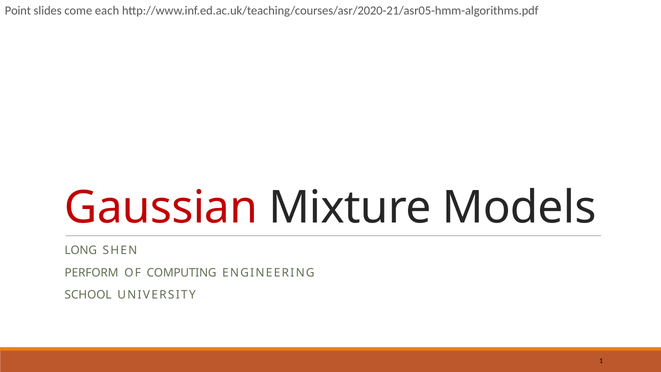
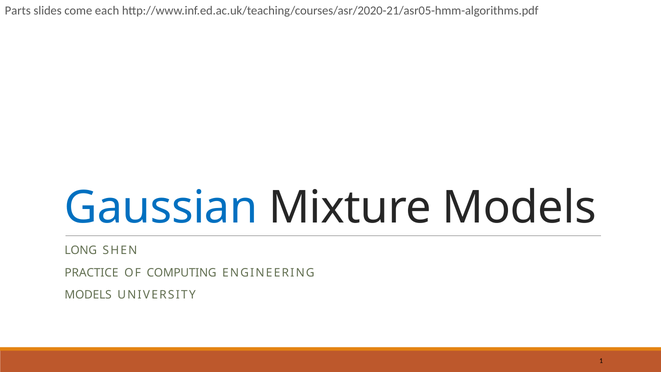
Point: Point -> Parts (18, 11)
Gaussian colour: red -> blue (161, 208)
PERFORM: PERFORM -> PRACTICE (92, 273)
SCHOOL: SCHOOL -> MODELS (88, 295)
